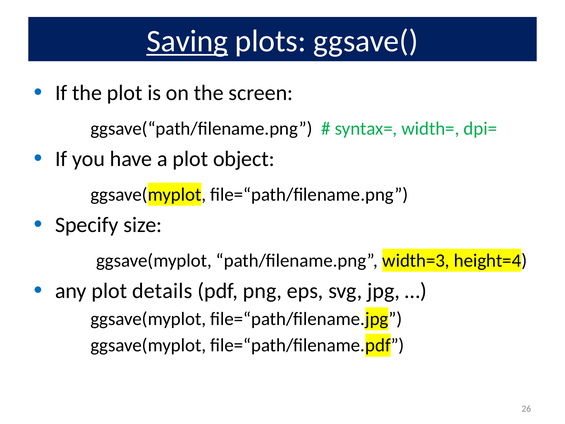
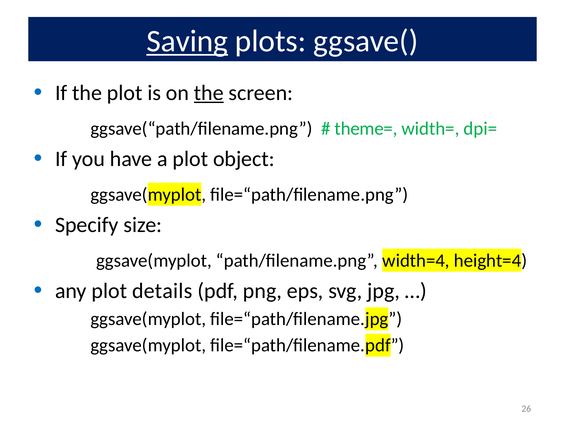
the underline: none -> present (209, 93)
syntax=: syntax= -> theme= (366, 128)
width=3: width=3 -> width=4 (416, 260)
